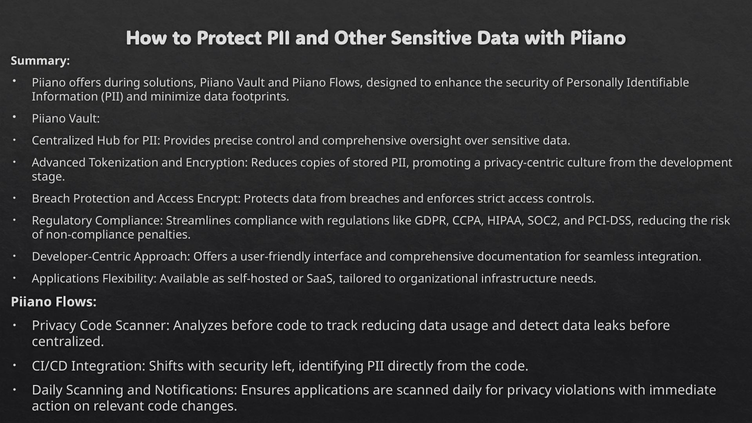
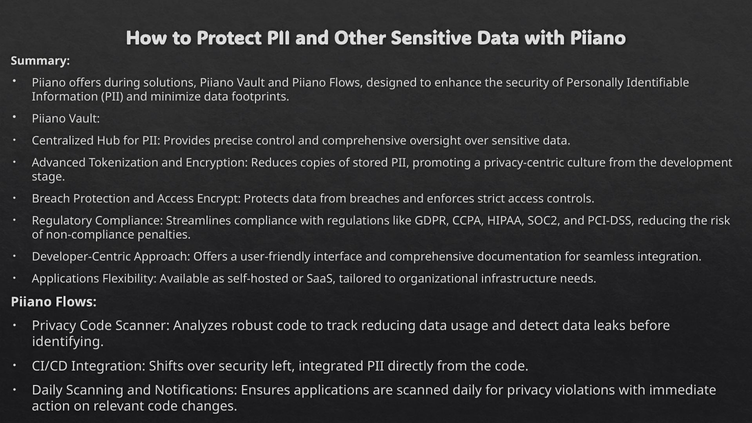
Analyzes before: before -> robust (252, 326)
centralized: centralized -> identifying (68, 342)
Shifts with: with -> over (201, 366)
identifying: identifying -> integrated (331, 366)
